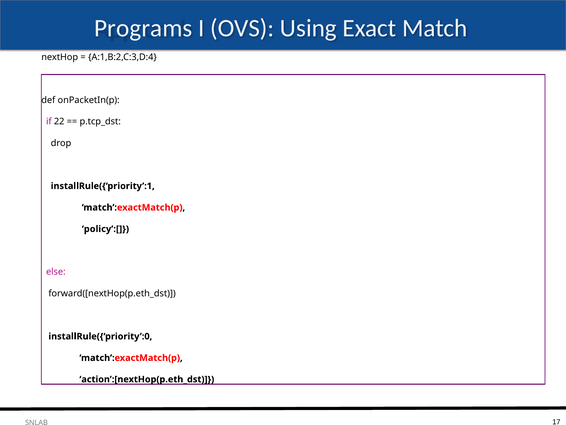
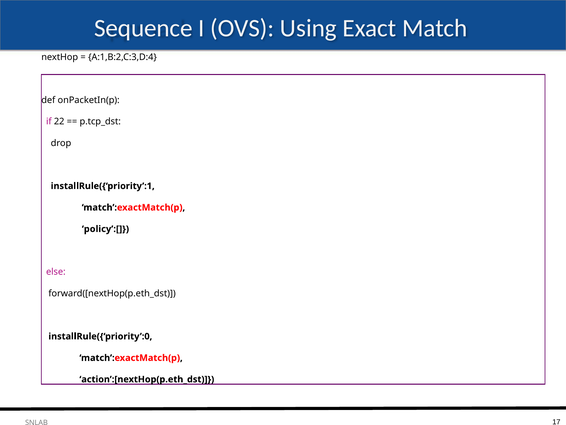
Programs: Programs -> Sequence (143, 28)
